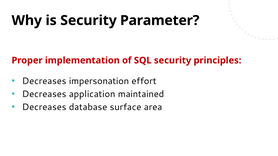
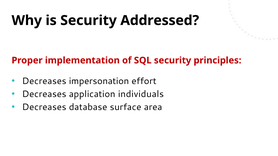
Parameter: Parameter -> Addressed (160, 20)
maintained: maintained -> individuals (141, 94)
